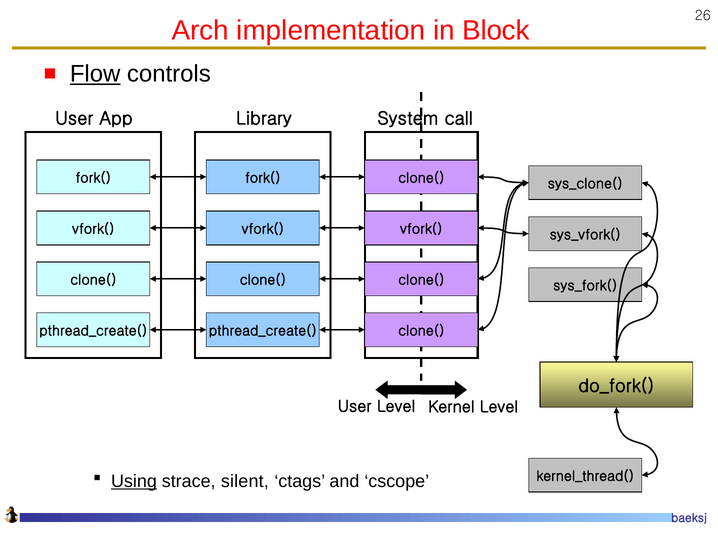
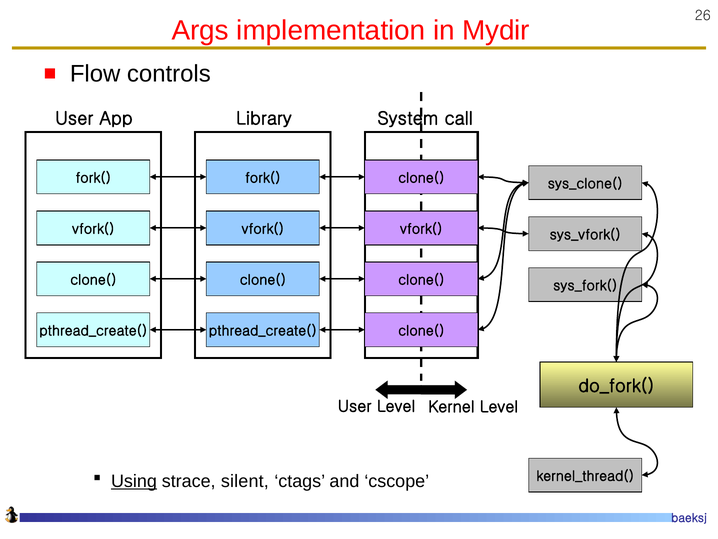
Arch: Arch -> Args (200, 30)
Block: Block -> Mydir (496, 30)
Flow underline: present -> none (95, 74)
